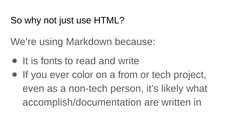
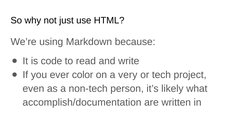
fonts: fonts -> code (51, 61)
from: from -> very (128, 75)
